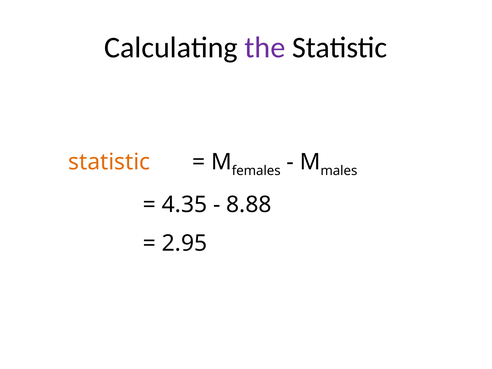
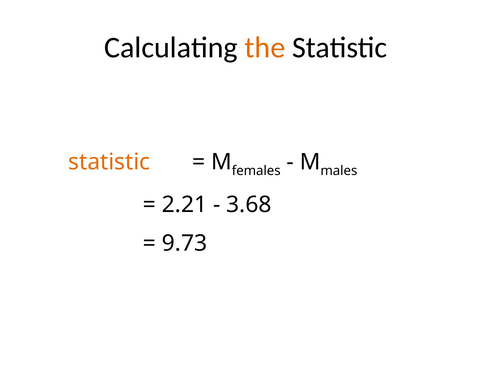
the colour: purple -> orange (265, 48)
4.35: 4.35 -> 2.21 (184, 205)
8.88: 8.88 -> 3.68 (249, 205)
2.95: 2.95 -> 9.73 (184, 243)
